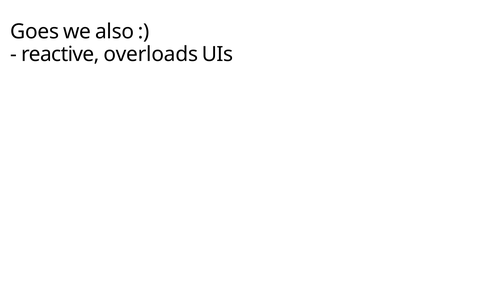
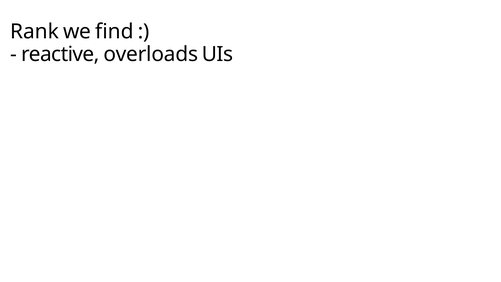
Goes: Goes -> Rank (35, 32)
also: also -> find (114, 32)
